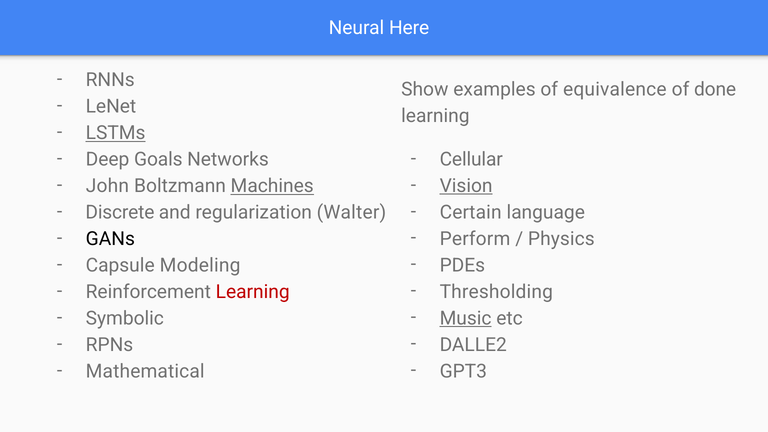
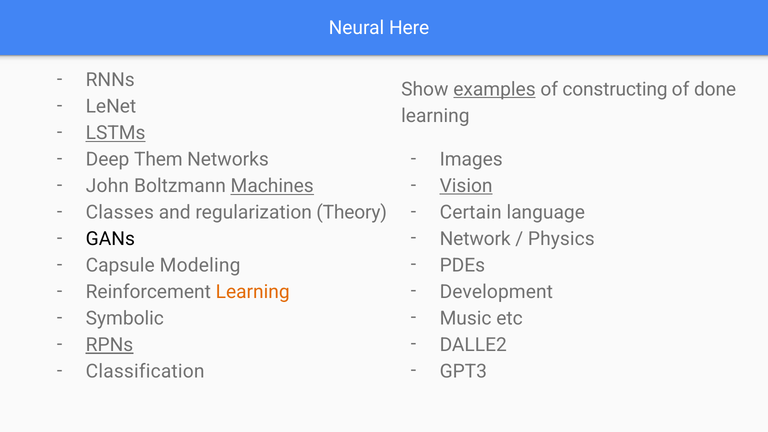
examples underline: none -> present (494, 89)
equivalence: equivalence -> constructing (615, 89)
Cellular: Cellular -> Images (471, 159)
Goals: Goals -> Them (158, 160)
Discrete: Discrete -> Classes (120, 213)
Walter: Walter -> Theory (352, 213)
Perform: Perform -> Network (475, 239)
Thresholding: Thresholding -> Development (496, 292)
Learning colour: red -> orange (253, 292)
Music underline: present -> none (466, 318)
RPNs underline: none -> present (109, 345)
Mathematical: Mathematical -> Classification (145, 371)
